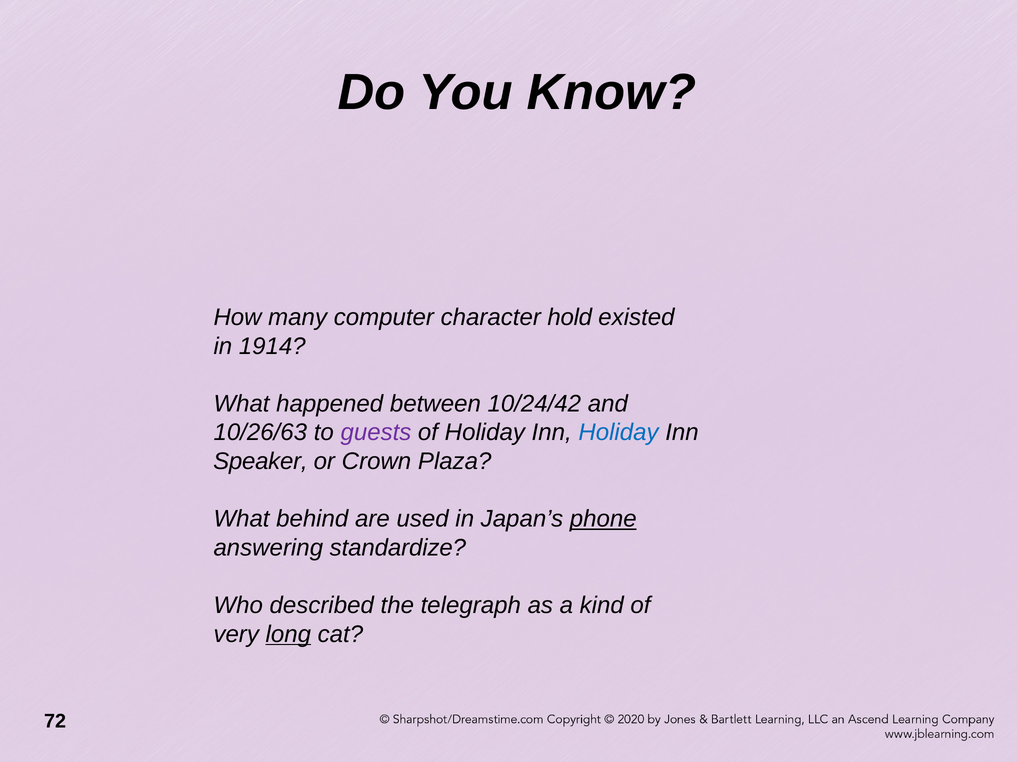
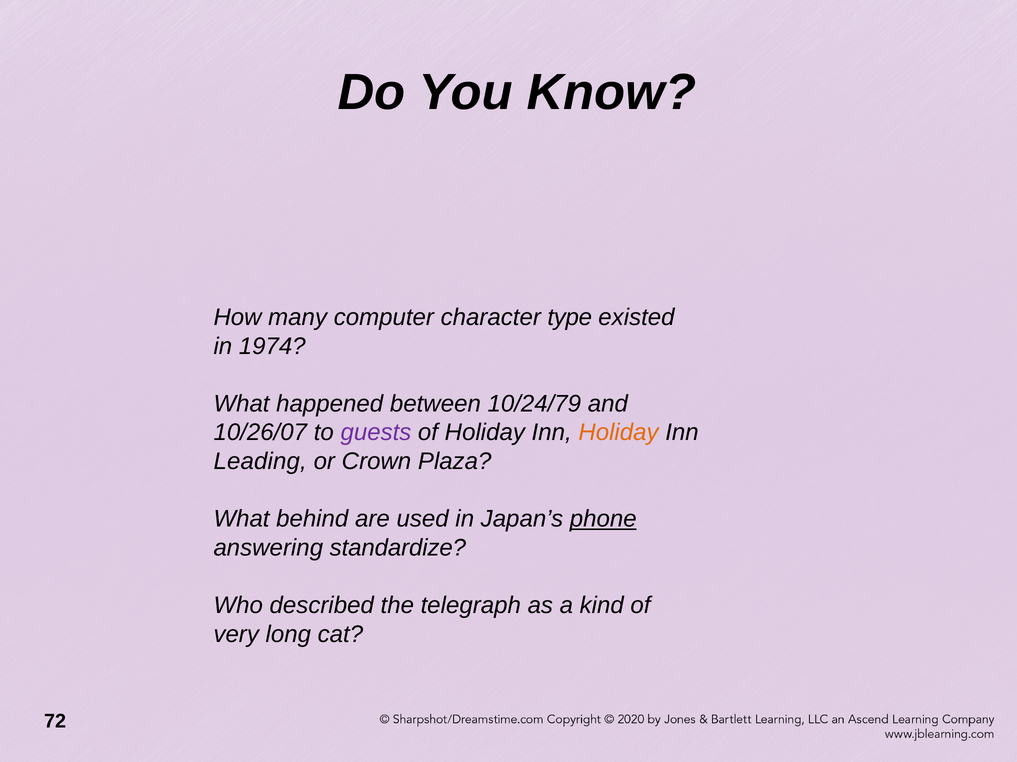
hold: hold -> type (570, 318)
1914: 1914 -> 1974 (272, 347)
10/24/42: 10/24/42 -> 10/24/79 (534, 404)
10/26/63: 10/26/63 -> 10/26/07 (260, 433)
Holiday colour: blue -> orange (618, 433)
Speaker: Speaker -> Leading (260, 462)
long underline: present -> none (288, 635)
